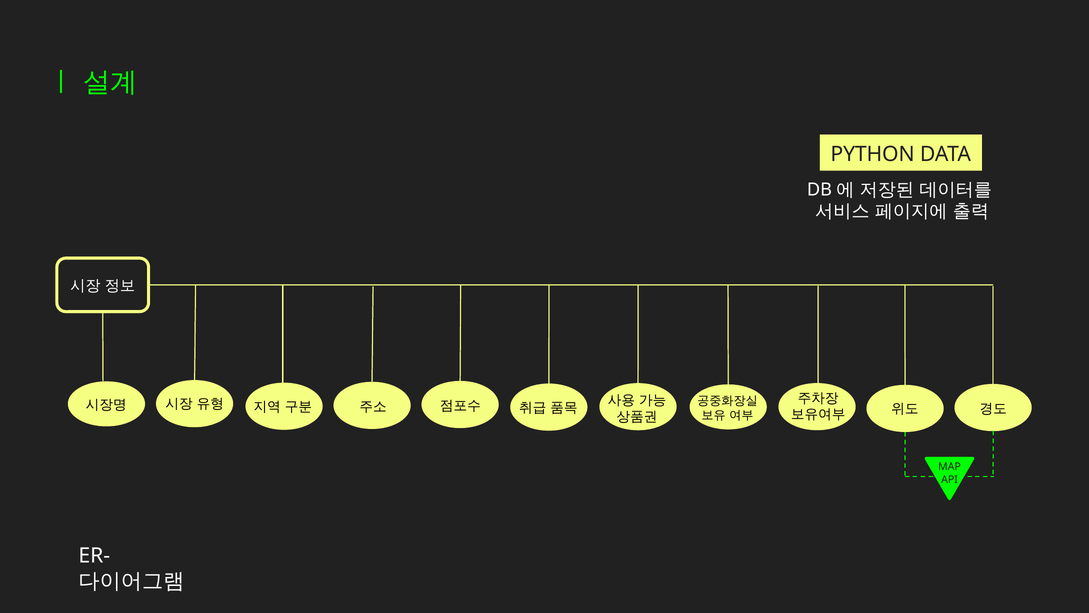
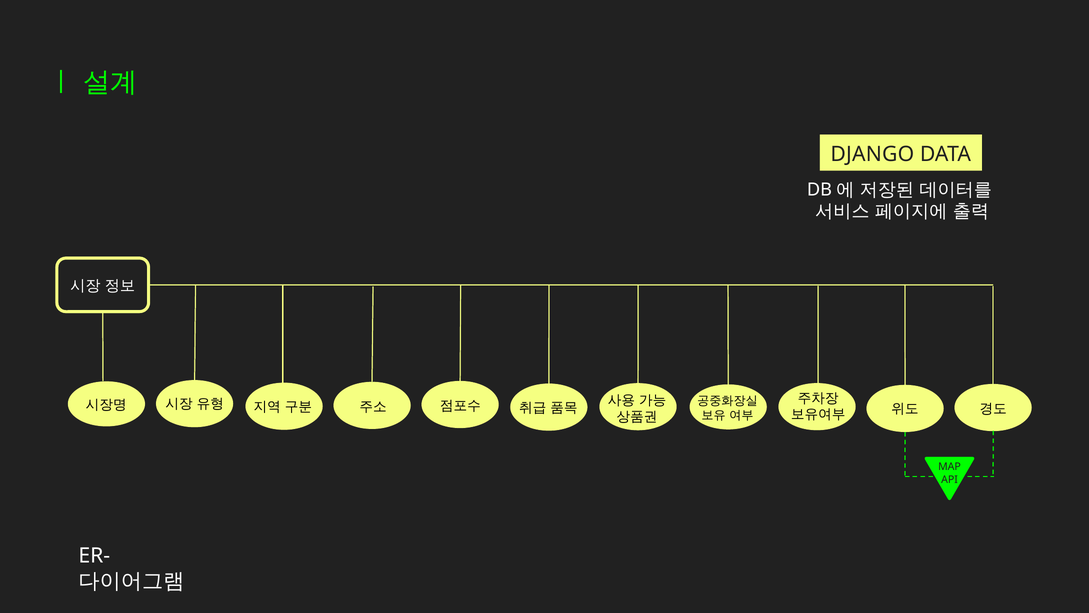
PYTHON: PYTHON -> DJANGO (872, 154)
